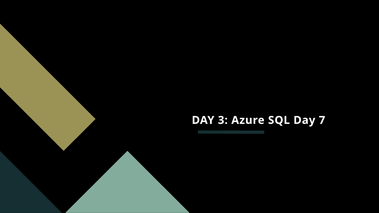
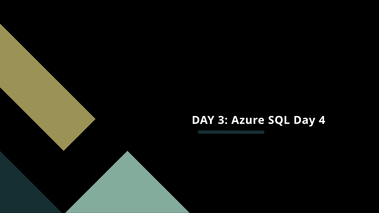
7: 7 -> 4 (322, 120)
